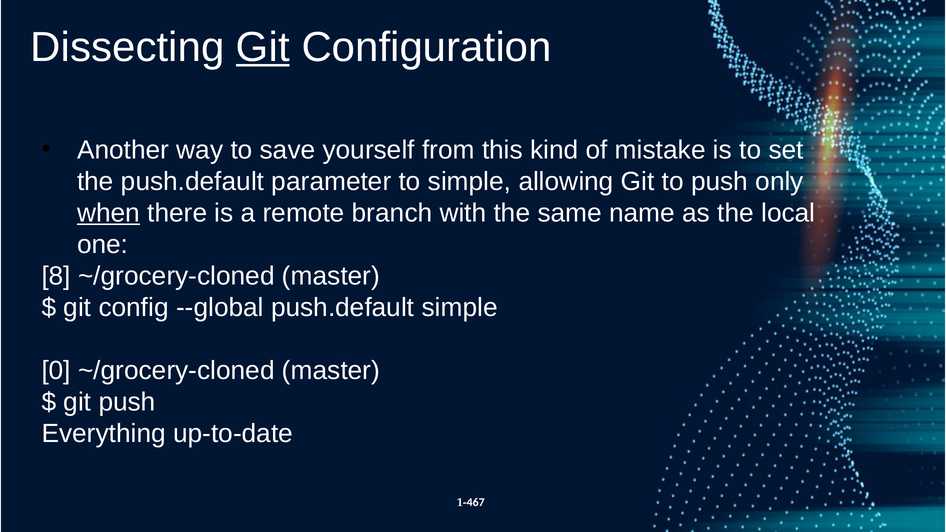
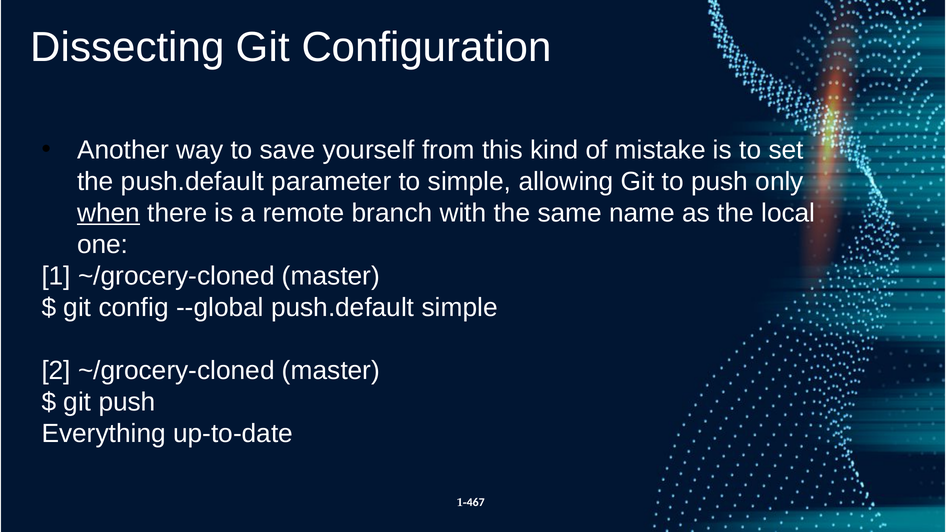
Git underline: present -> none (263, 47)
8: 8 -> 1 (56, 276)
0: 0 -> 2 (56, 371)
